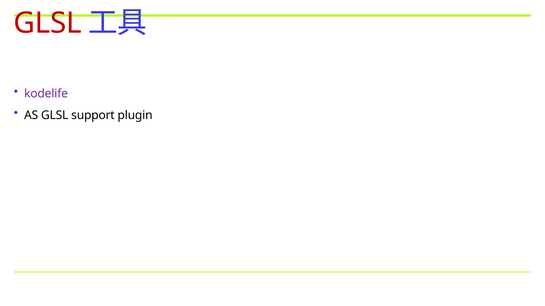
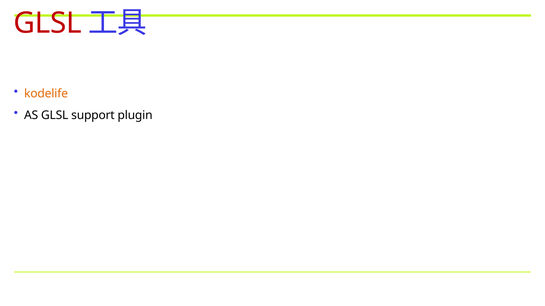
kodelife colour: purple -> orange (46, 94)
